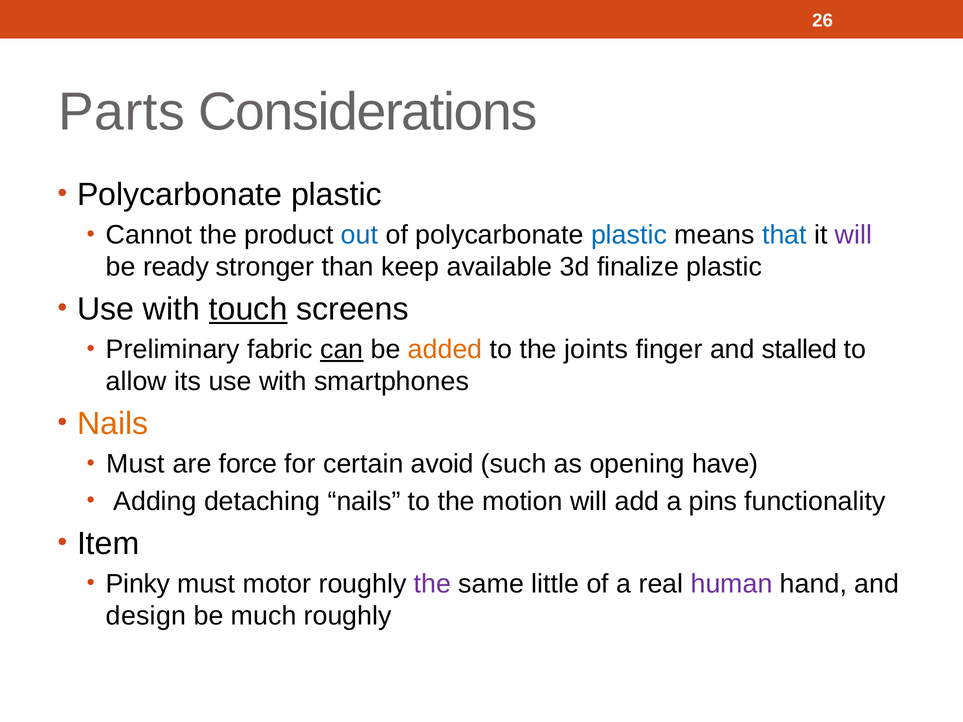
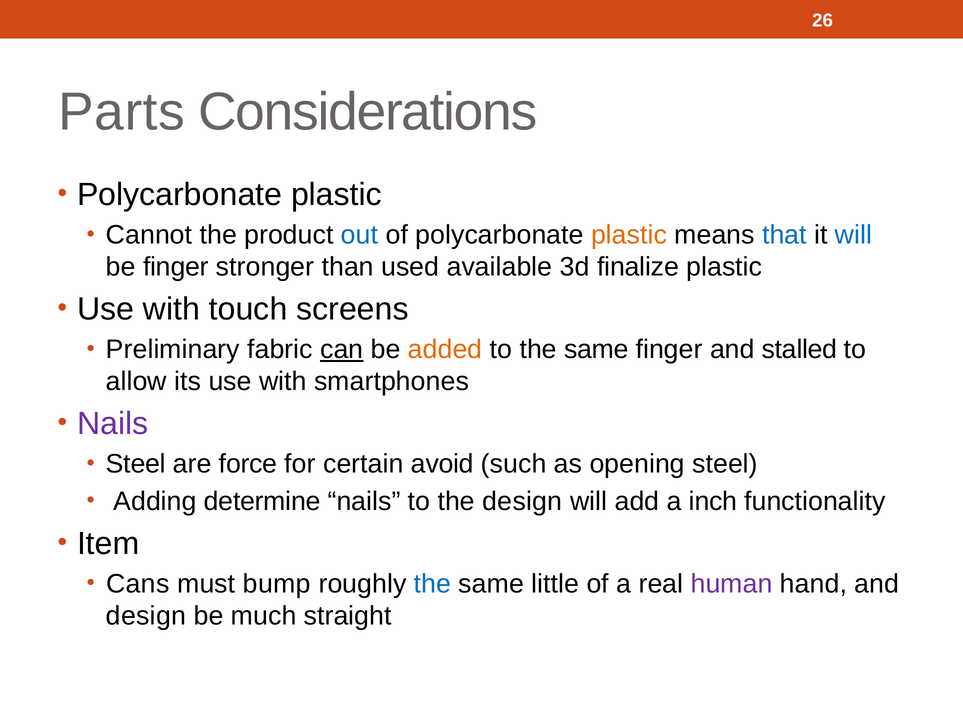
plastic colour: blue -> orange (629, 235)
will colour: purple -> blue (854, 235)
be ready: ready -> finger (176, 267)
keep: keep -> used (410, 267)
touch underline: present -> none (248, 309)
to the joints: joints -> same (596, 350)
Nails colour: orange -> purple (113, 424)
Must: Must -> Steel (136, 464)
opening have: have -> steel (725, 464)
detaching: detaching -> determine (262, 502)
the motion: motion -> design (522, 502)
pins: pins -> inch (713, 502)
Pinky: Pinky -> Cans (138, 584)
motor: motor -> bump (277, 584)
the colour: purple -> blue (433, 584)
much roughly: roughly -> straight (348, 616)
